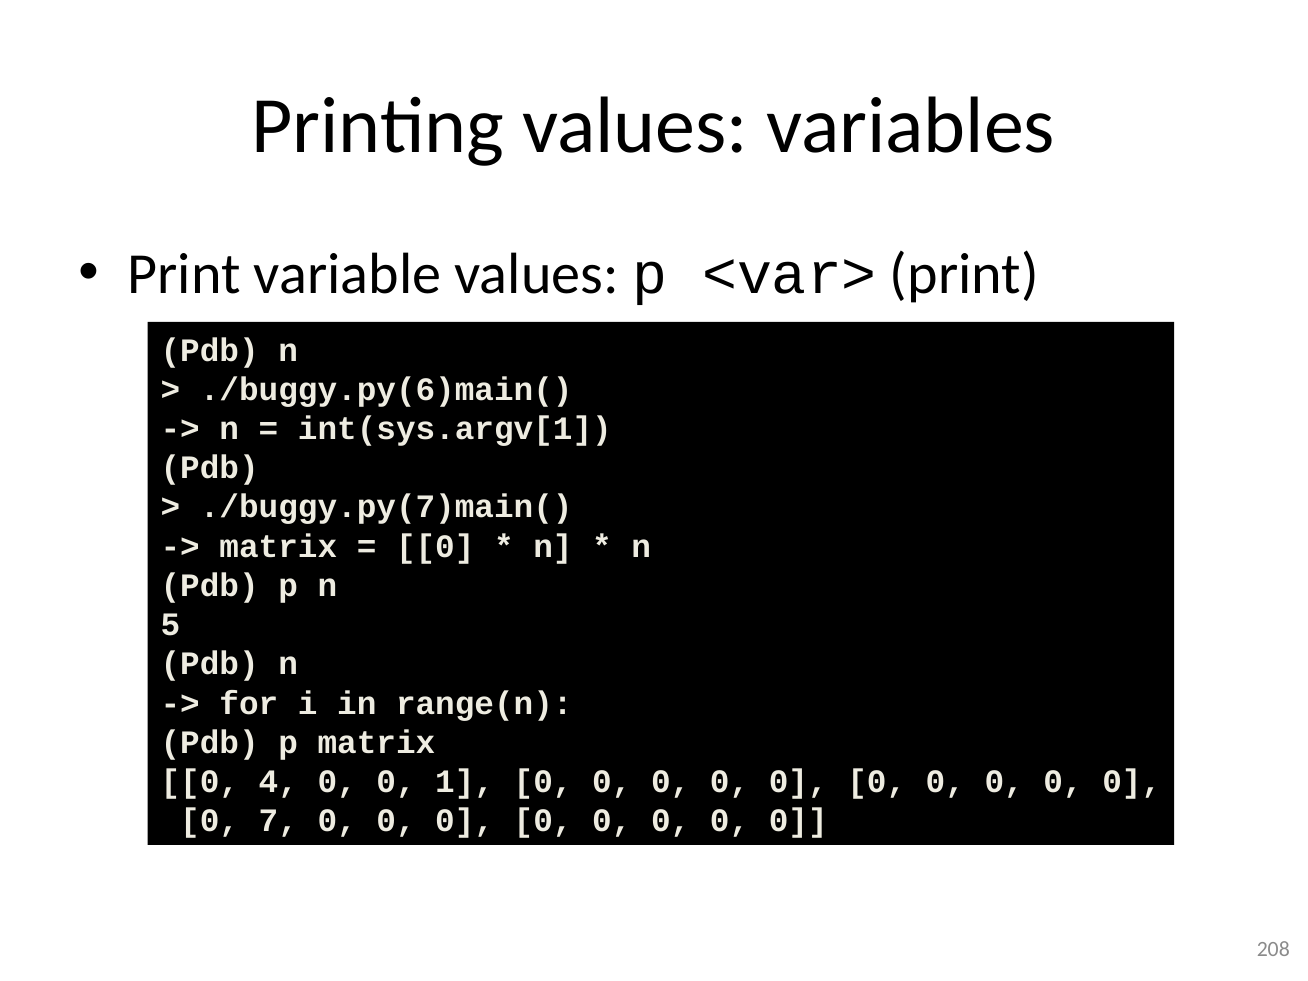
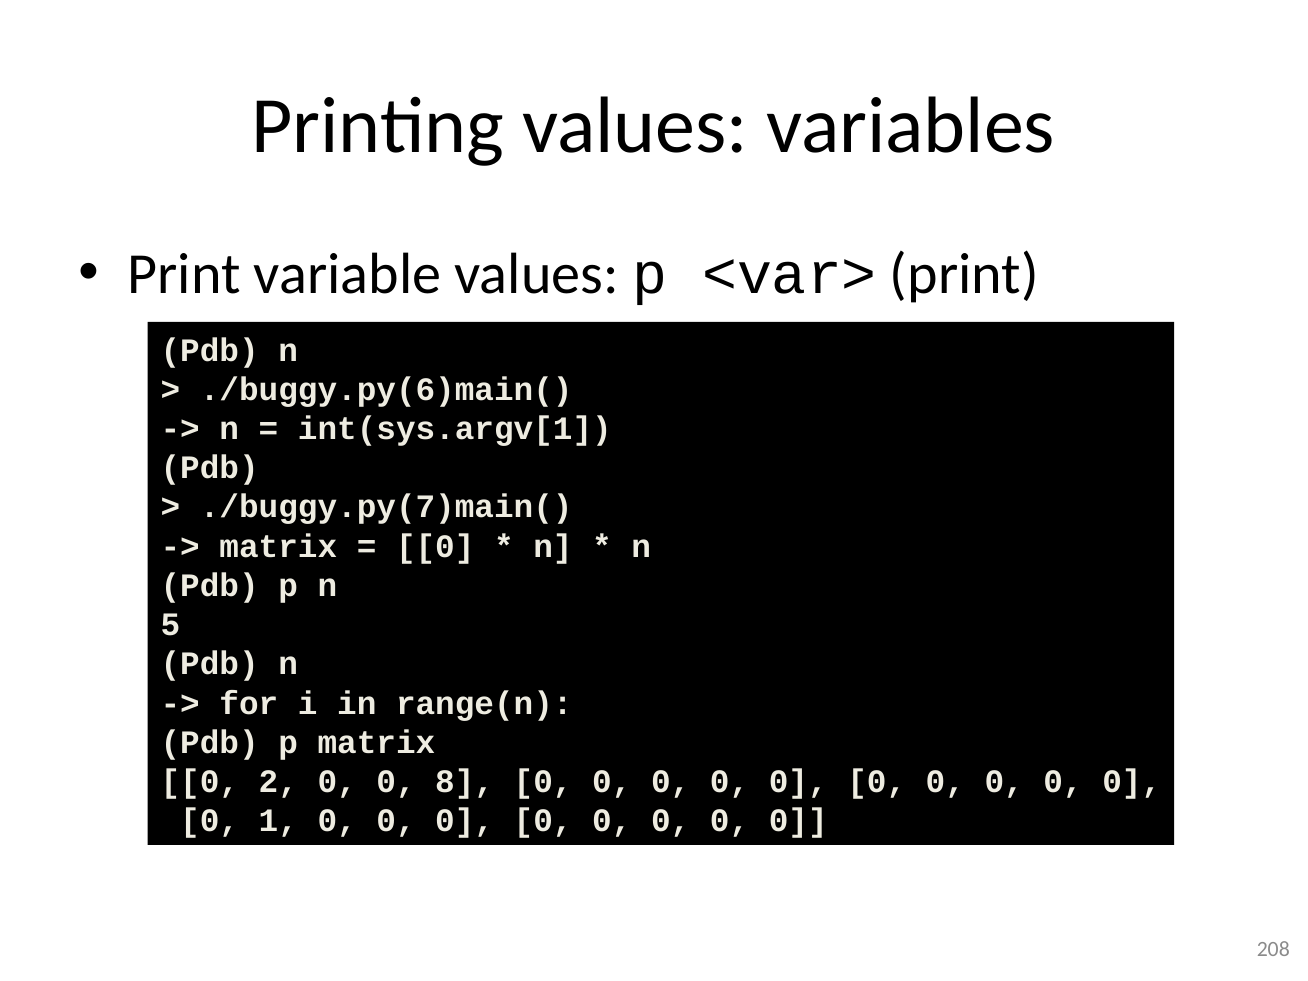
4: 4 -> 2 (278, 782)
1: 1 -> 8 (465, 782)
7: 7 -> 1 (278, 821)
